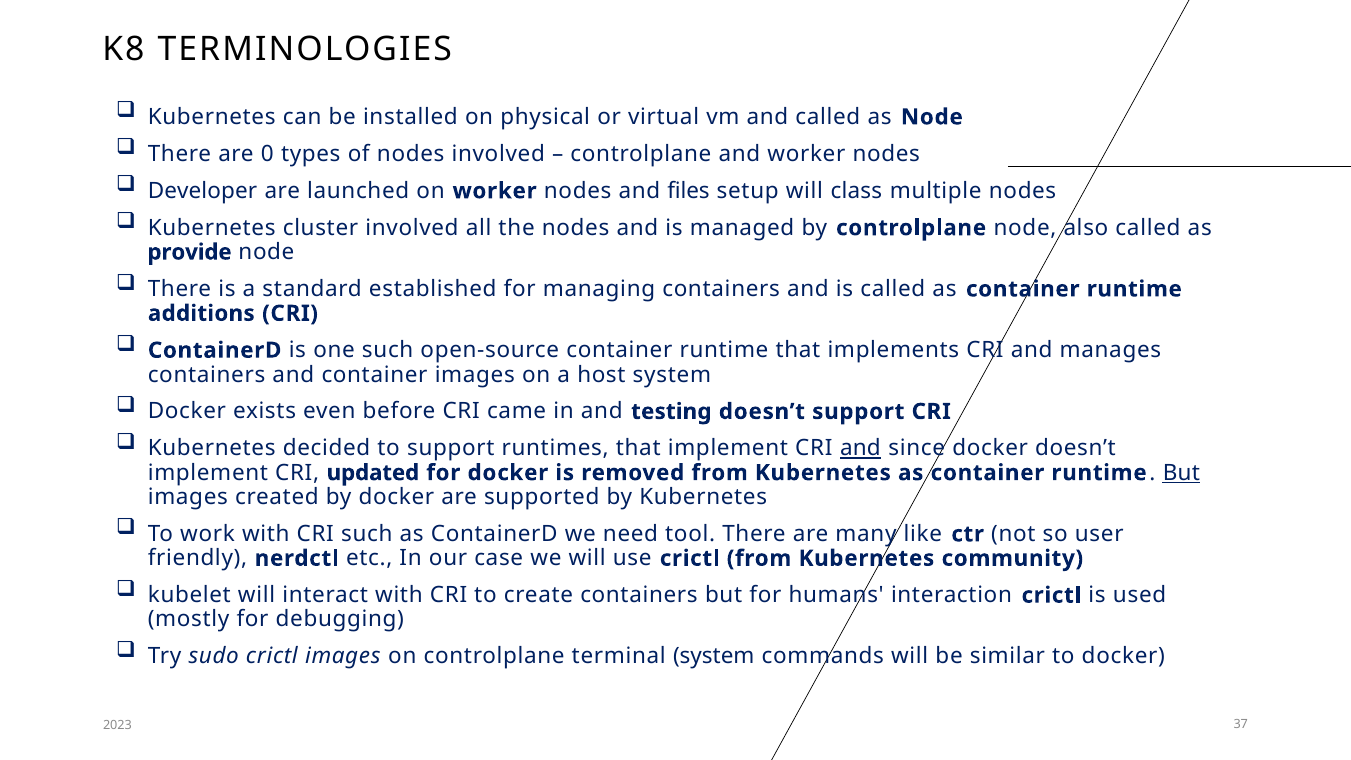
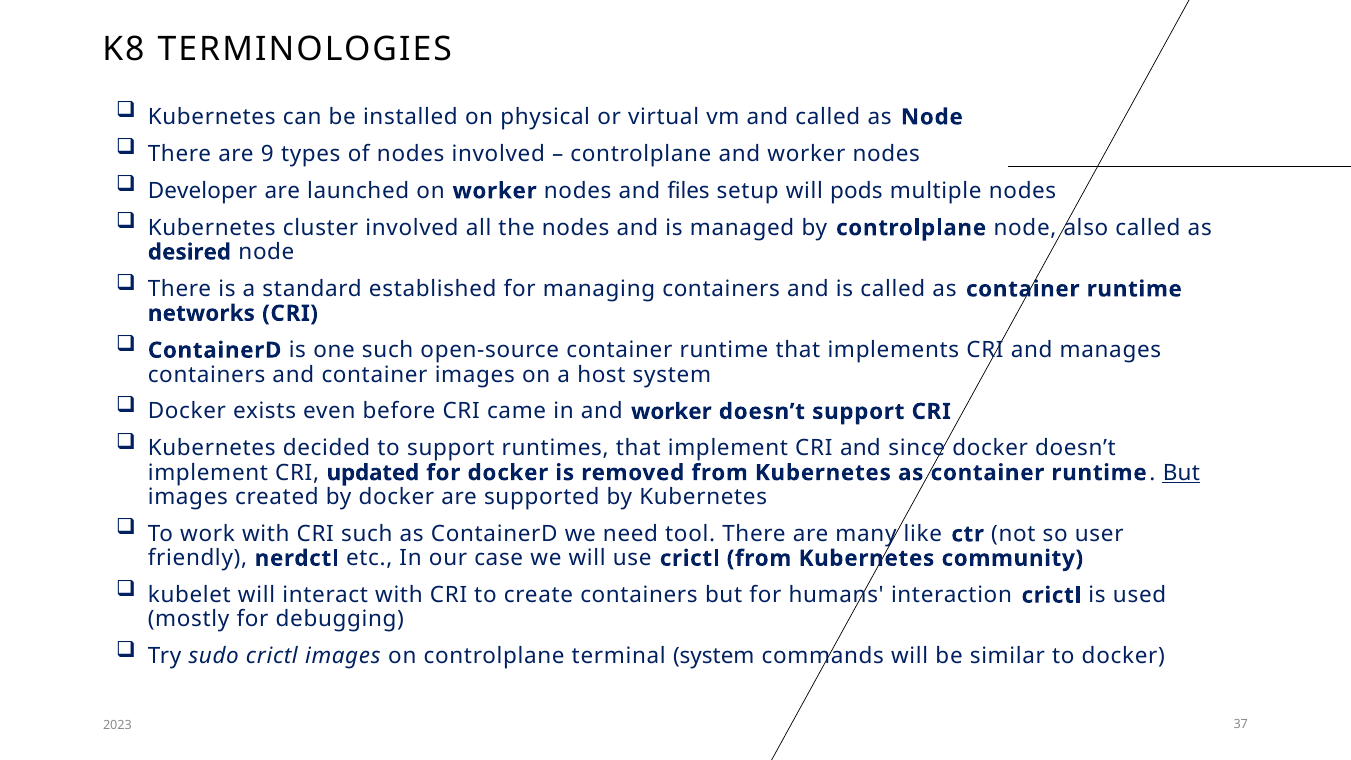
0: 0 -> 9 (267, 154)
class: class -> pods (856, 191)
provide: provide -> desired (189, 252)
additions: additions -> networks (201, 313)
in and testing: testing -> worker (671, 412)
and underline: present -> none (860, 448)
